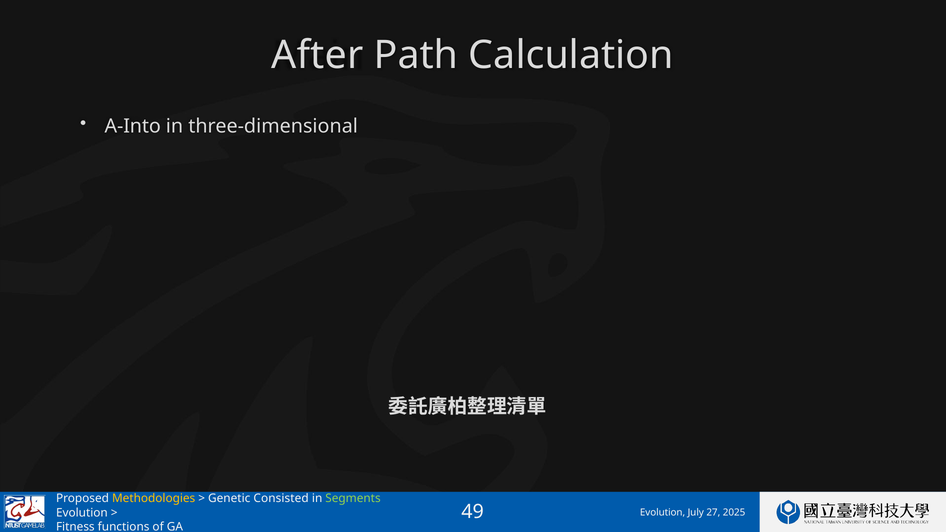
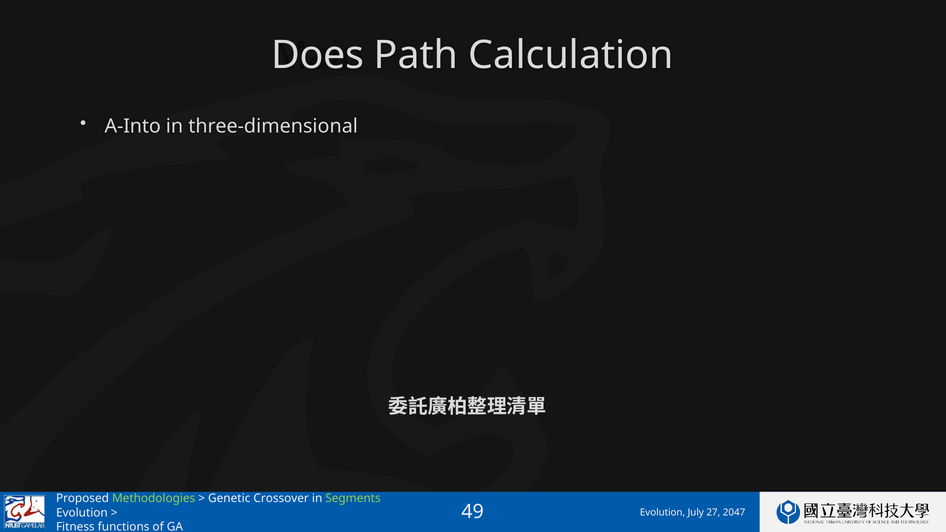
After: After -> Does (318, 55)
Methodologies colour: yellow -> light green (154, 499)
Consisted: Consisted -> Crossover (281, 499)
2025: 2025 -> 2047 (734, 513)
